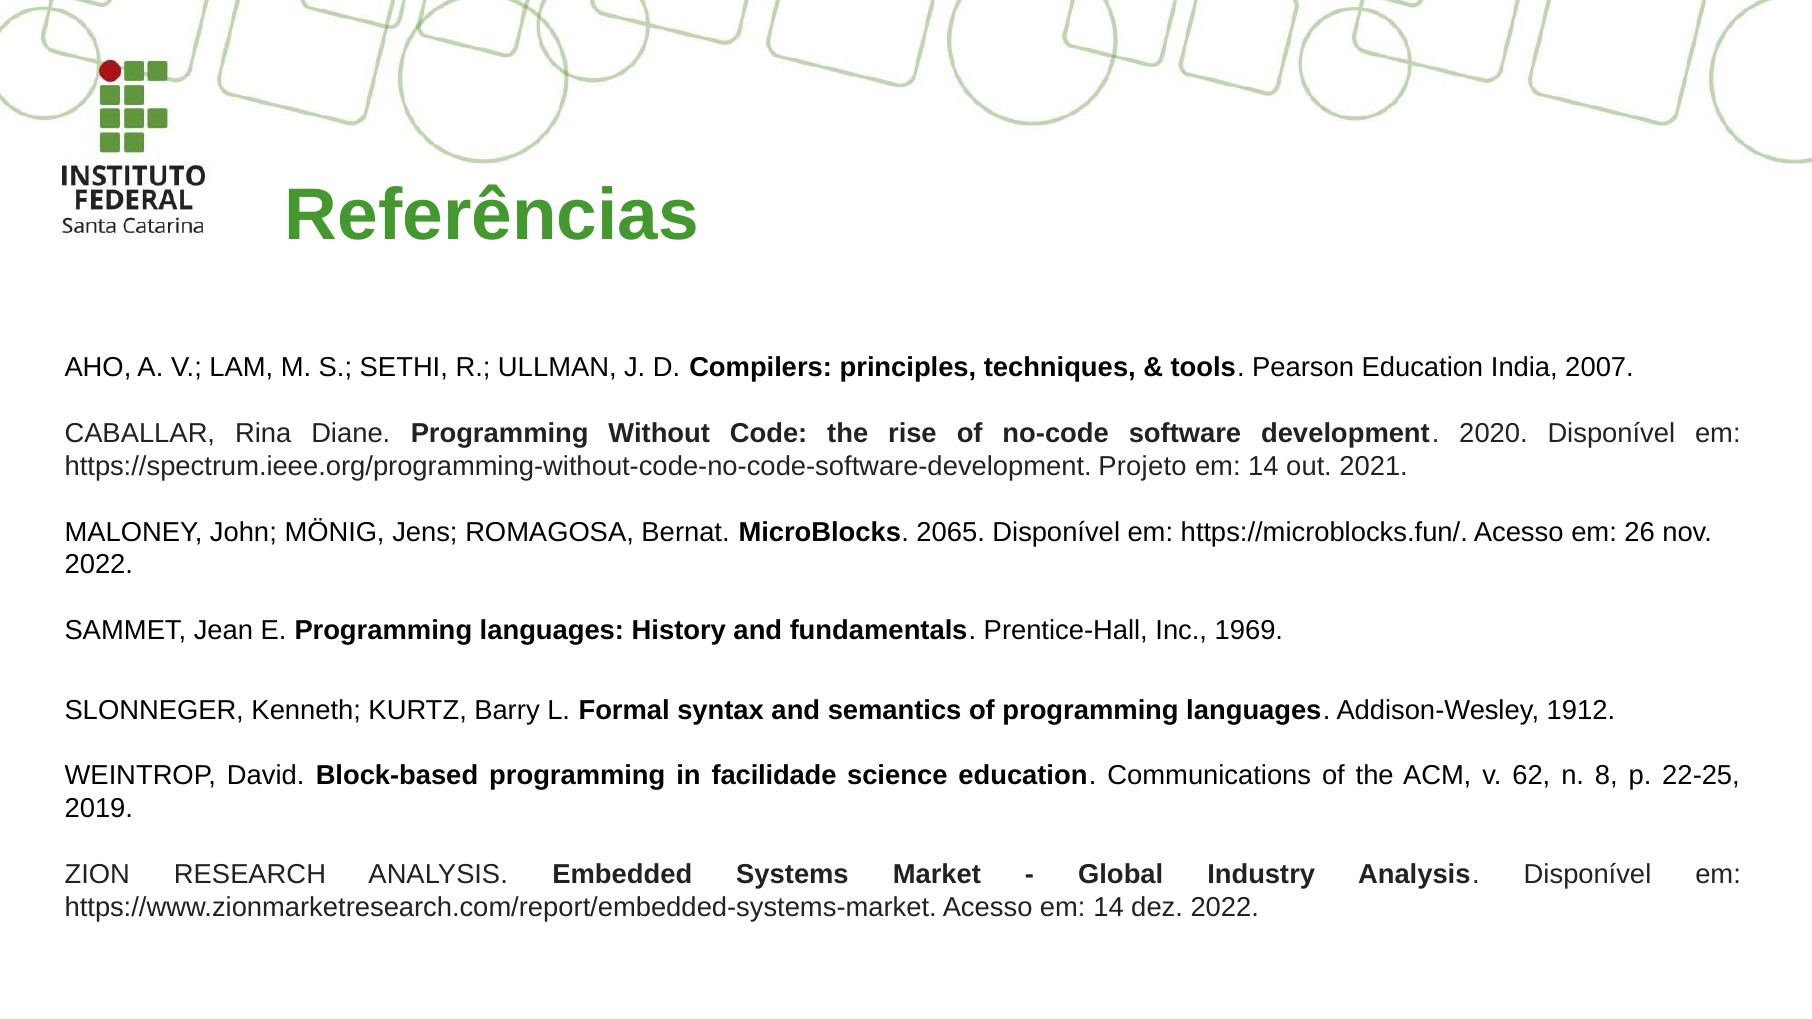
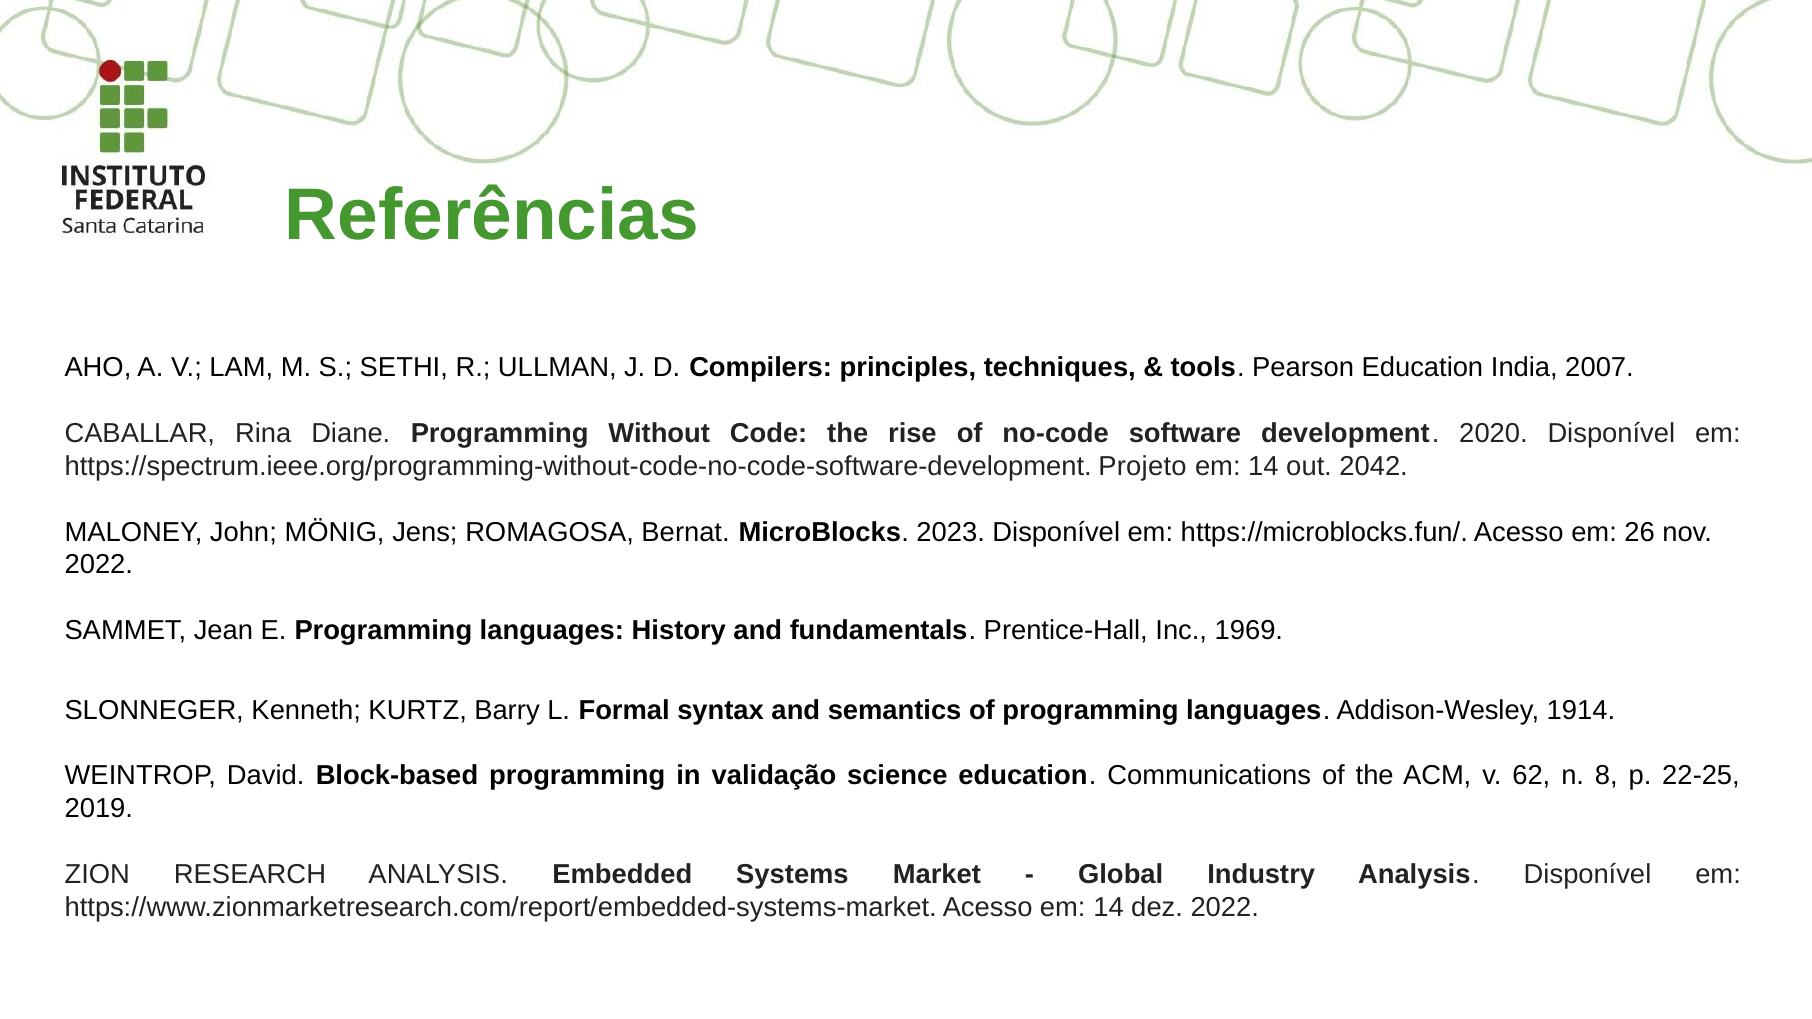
2021: 2021 -> 2042 (1374, 466)
2065: 2065 -> 2023 (951, 532)
1912: 1912 -> 1914 (1581, 710)
facilidade: facilidade -> validação (774, 776)
